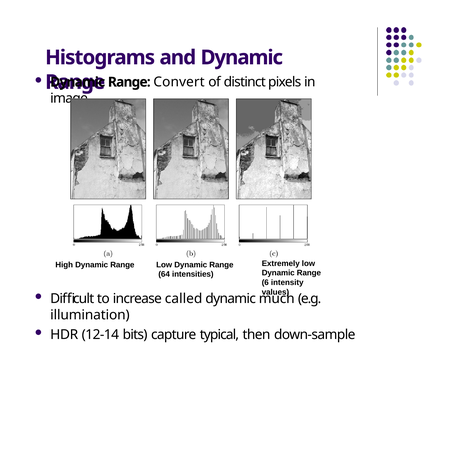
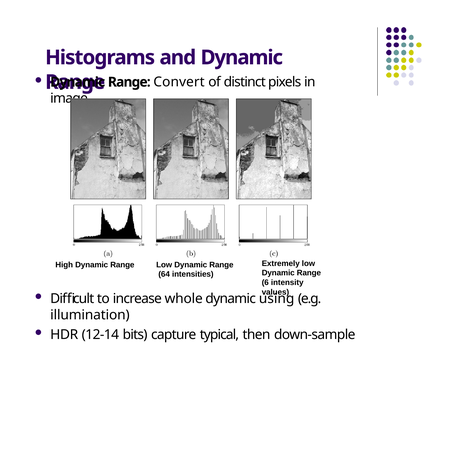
called: called -> whole (184, 299)
much: much -> using (277, 299)
